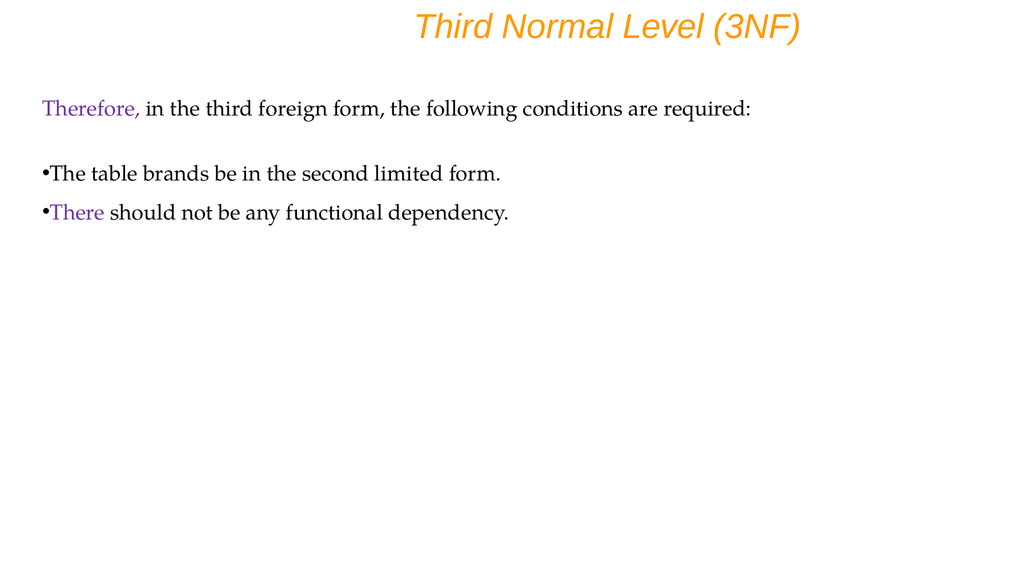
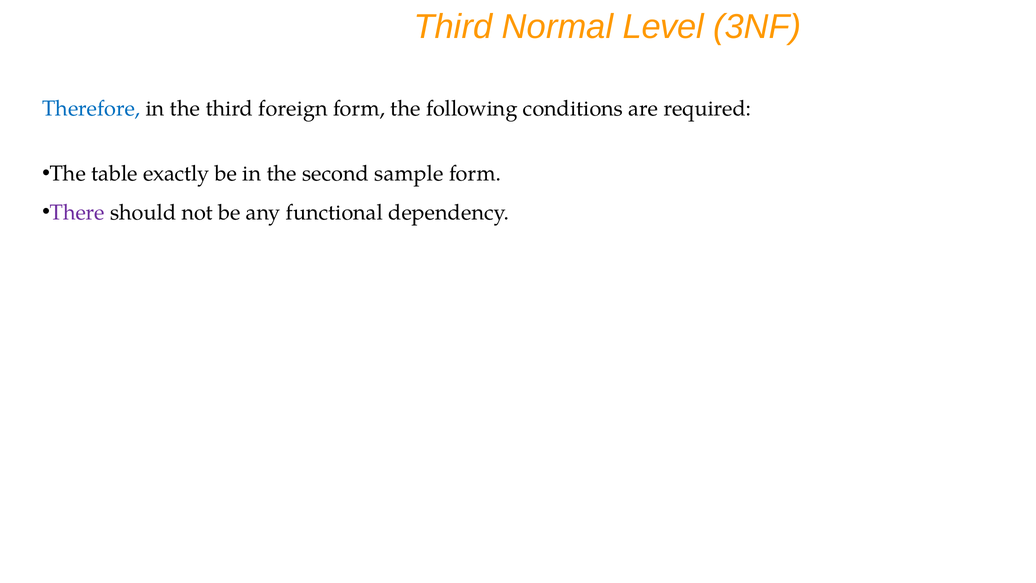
Therefore colour: purple -> blue (91, 109)
brands: brands -> exactly (176, 174)
limited: limited -> sample (409, 174)
